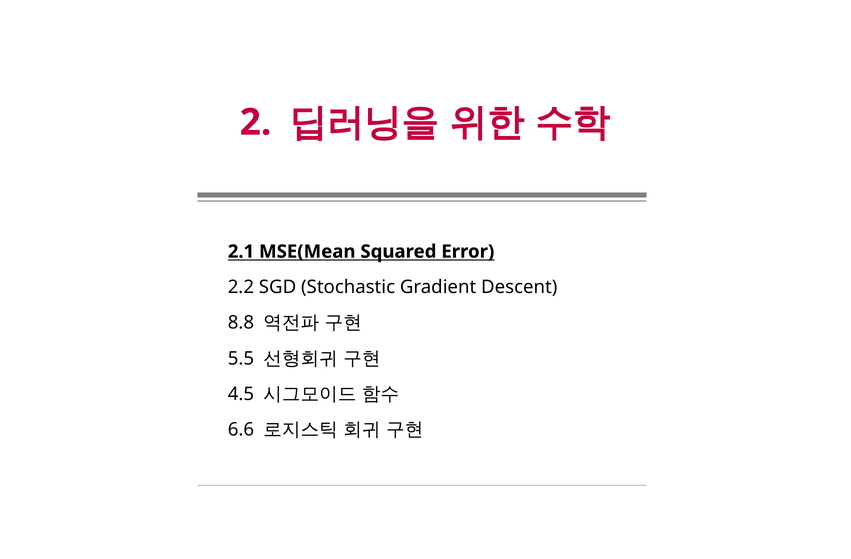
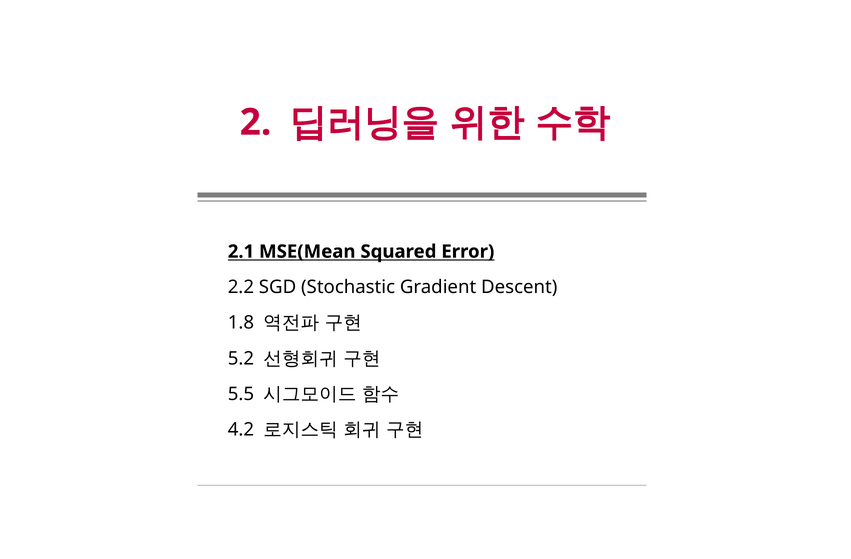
8.8: 8.8 -> 1.8 (241, 323)
5.5: 5.5 -> 5.2 (241, 358)
4.5: 4.5 -> 5.5 (241, 394)
6.6: 6.6 -> 4.2 (241, 430)
